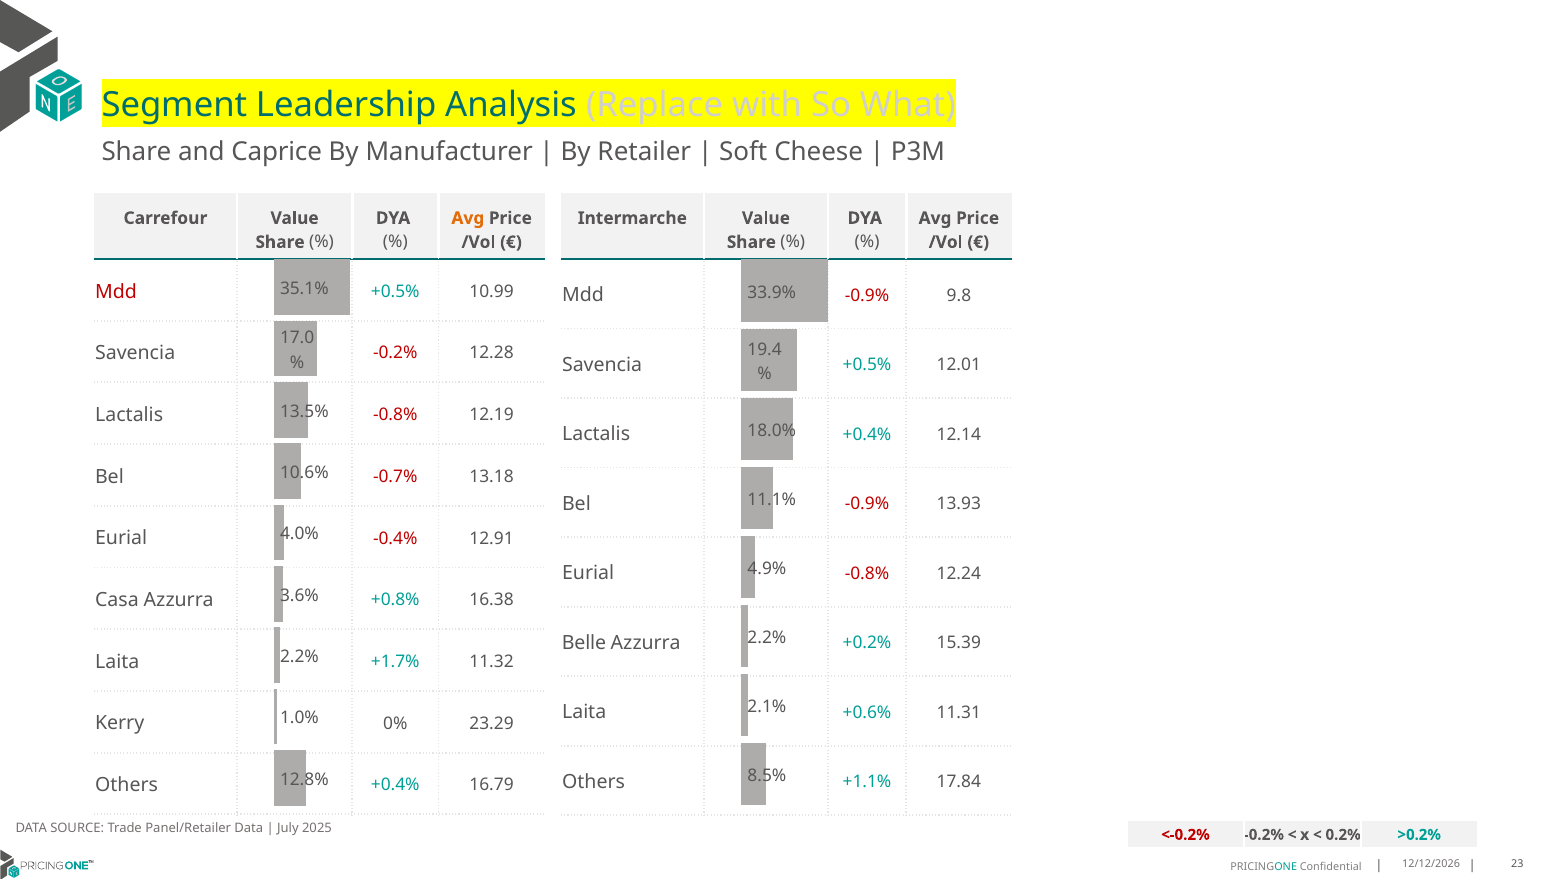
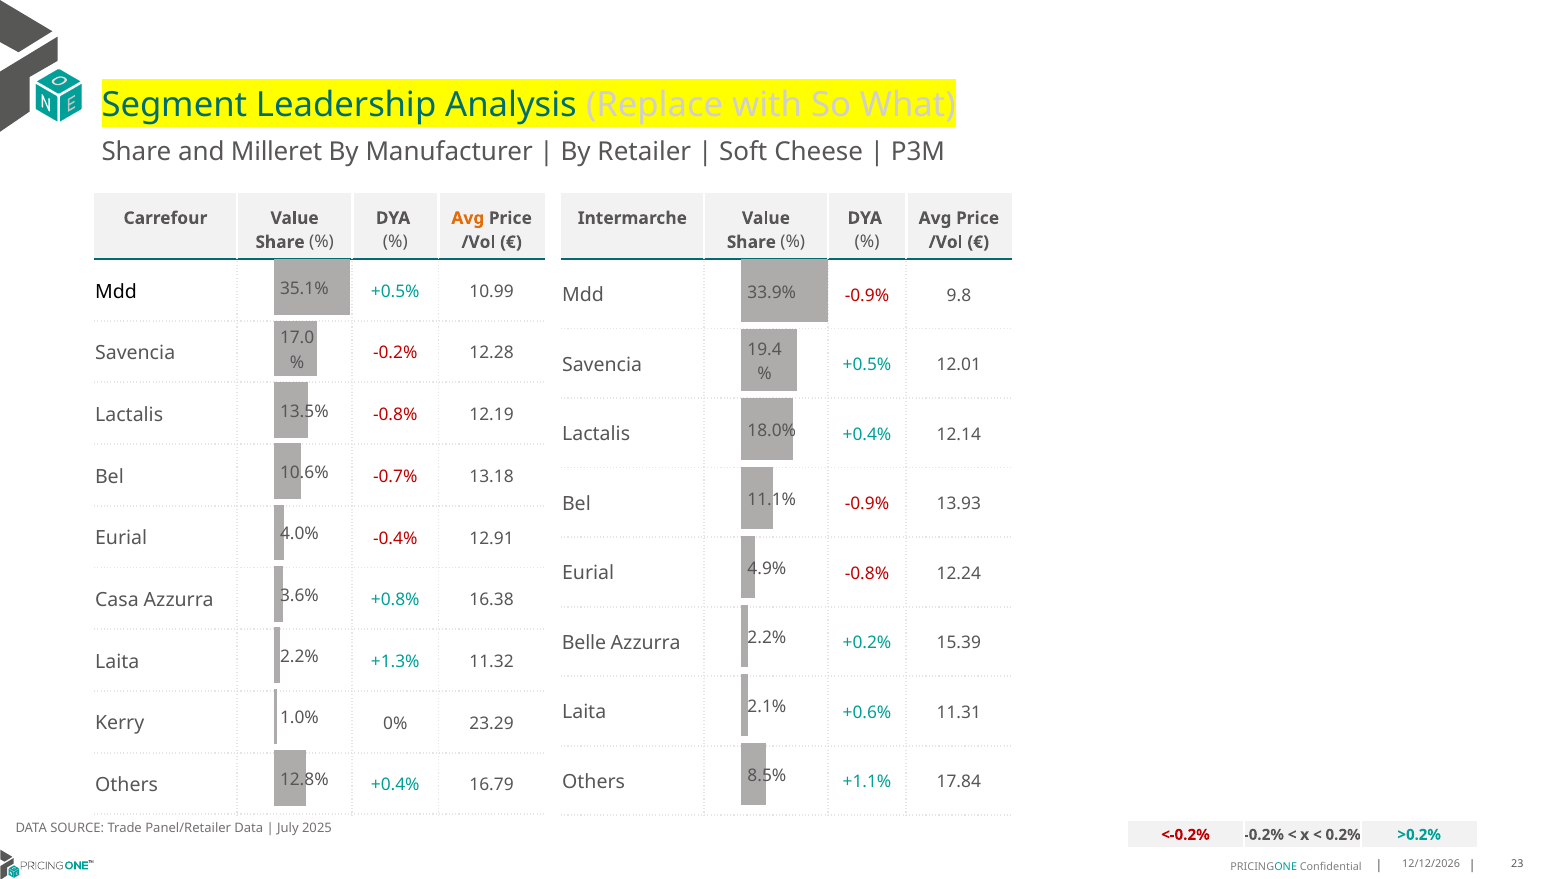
Caprice: Caprice -> Milleret (277, 152)
Mdd colour: red -> black (116, 291)
+1.7%: +1.7% -> +1.3% (395, 661)
